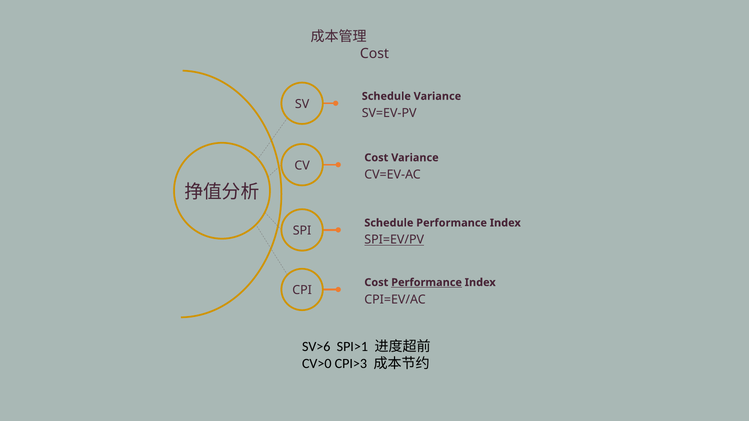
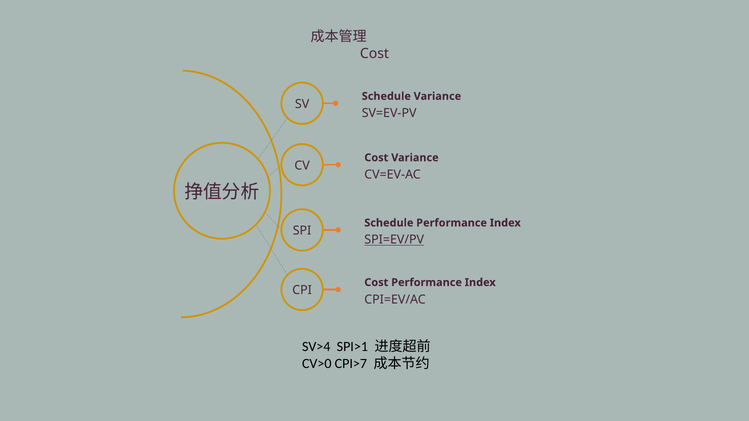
Performance underline: present -> none (427, 283)
SV>6: SV>6 -> SV>4 (316, 347)
CPI>3: CPI>3 -> CPI>7 (351, 364)
